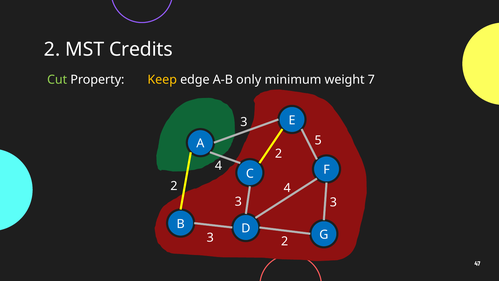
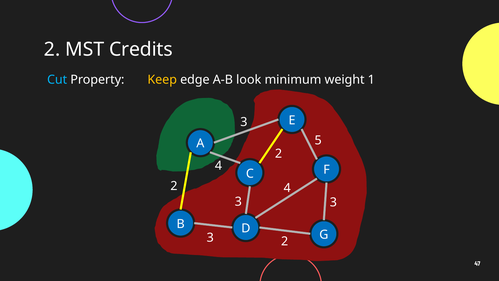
Cut colour: light green -> light blue (57, 80)
only: only -> look (249, 80)
7: 7 -> 1 (371, 80)
